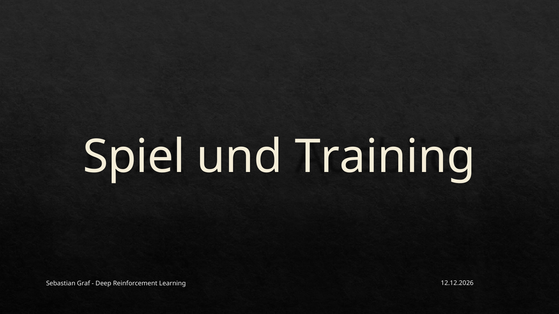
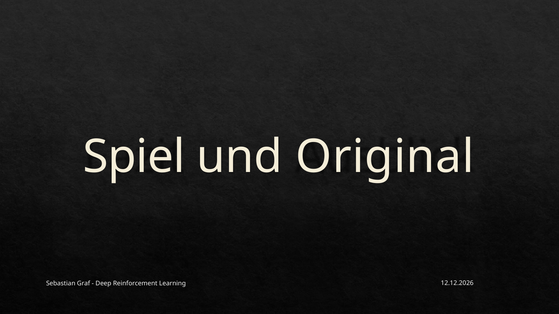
Training: Training -> Original (385, 157)
